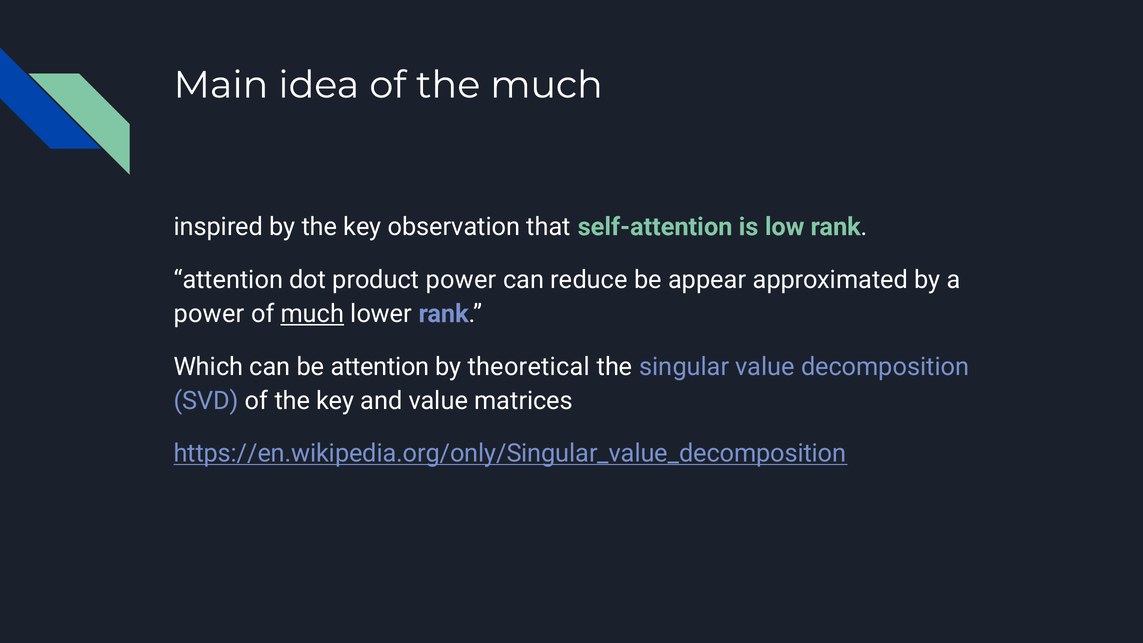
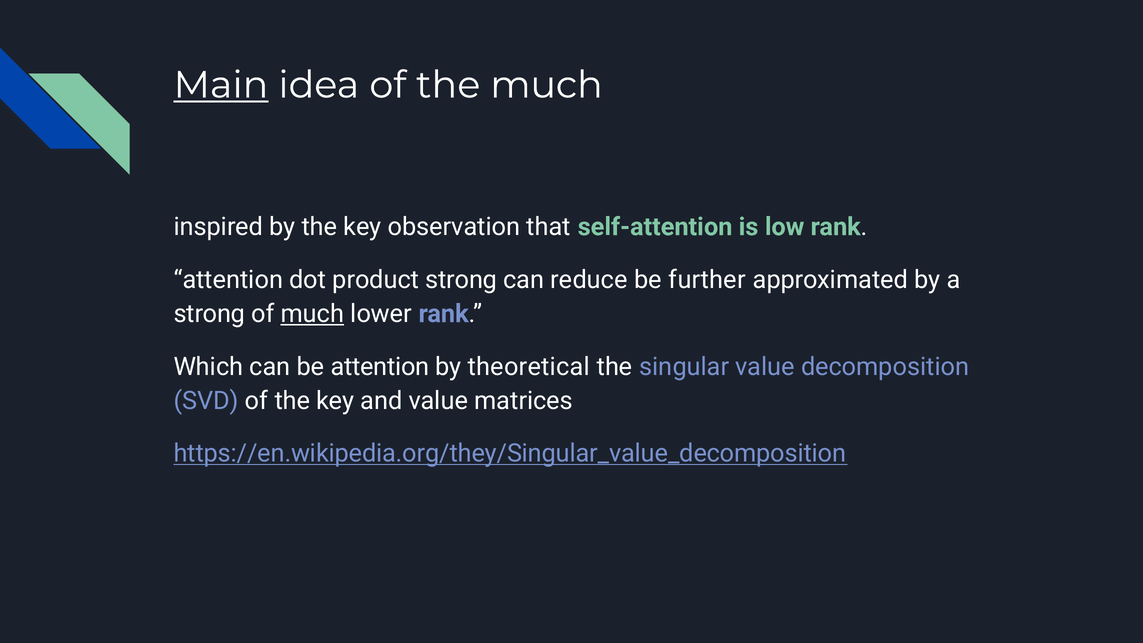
Main underline: none -> present (221, 85)
product power: power -> strong (461, 280)
appear: appear -> further (707, 280)
power: power -> strong (209, 314)
https://en.wikipedia.org/only/Singular_value_decomposition: https://en.wikipedia.org/only/Singular_value_decomposition -> https://en.wikipedia.org/they/Singular_value_decomposition (510, 454)
